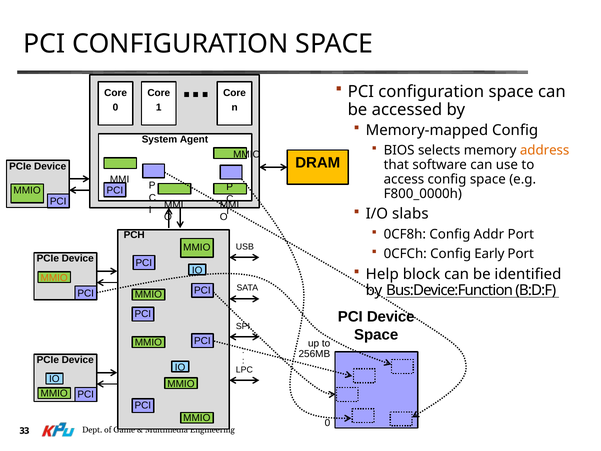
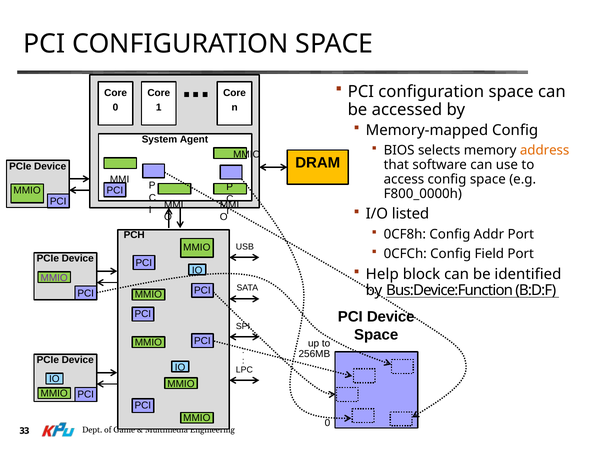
slabs: slabs -> listed (411, 214)
Early: Early -> Field (489, 254)
MMIO colour: orange -> purple (54, 278)
